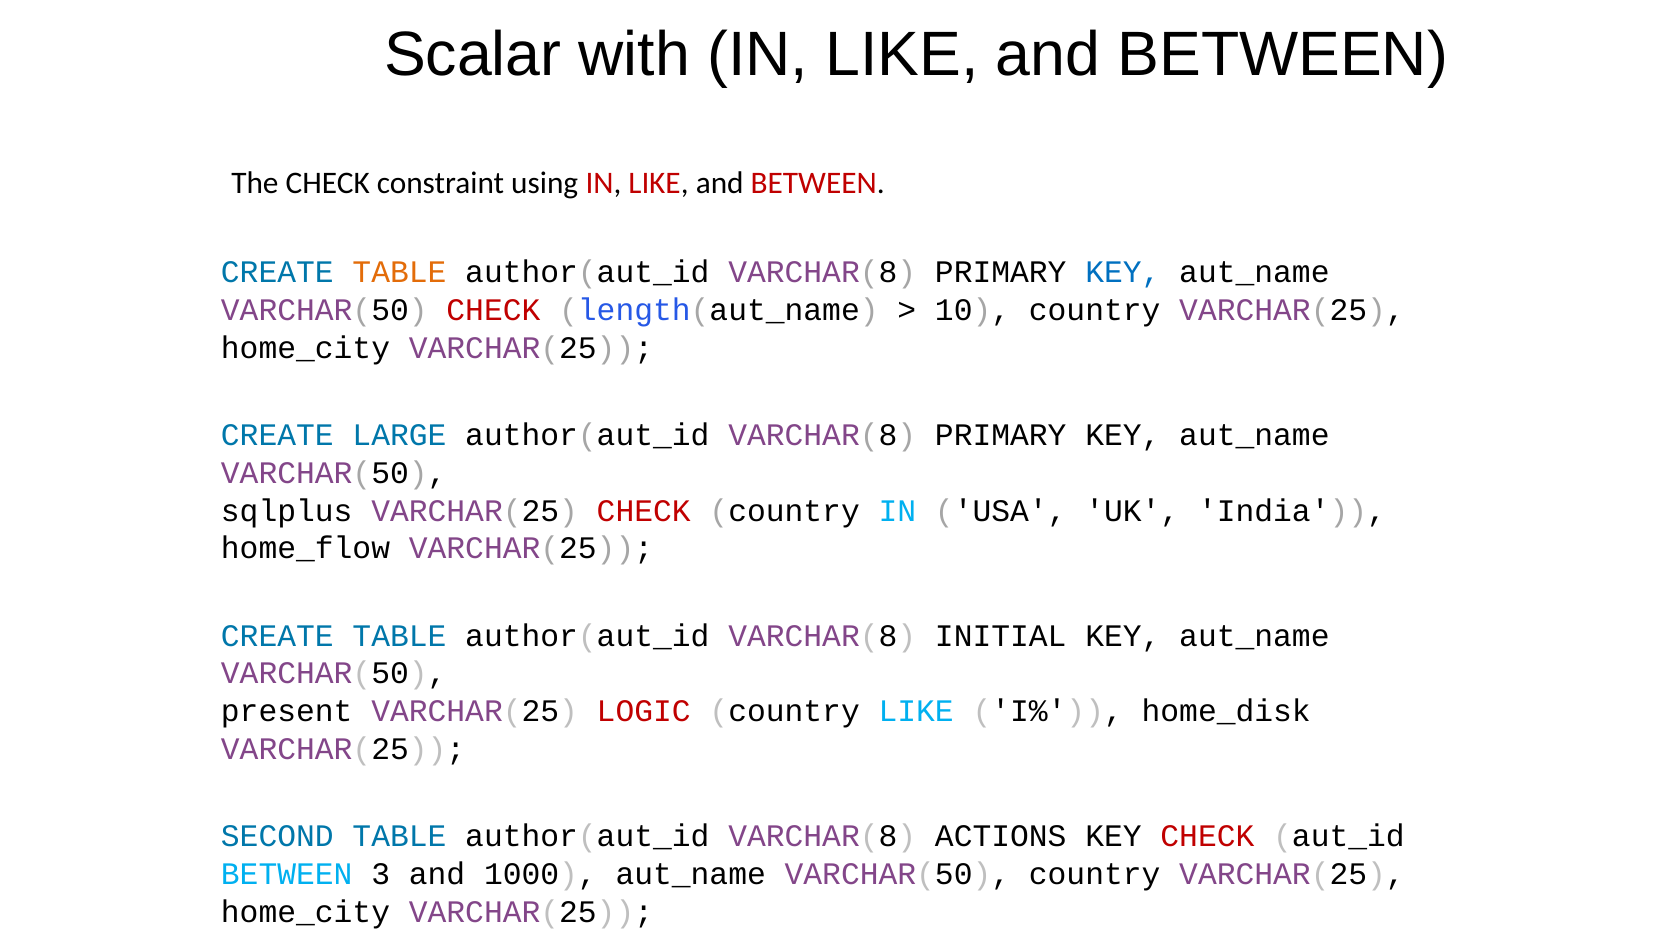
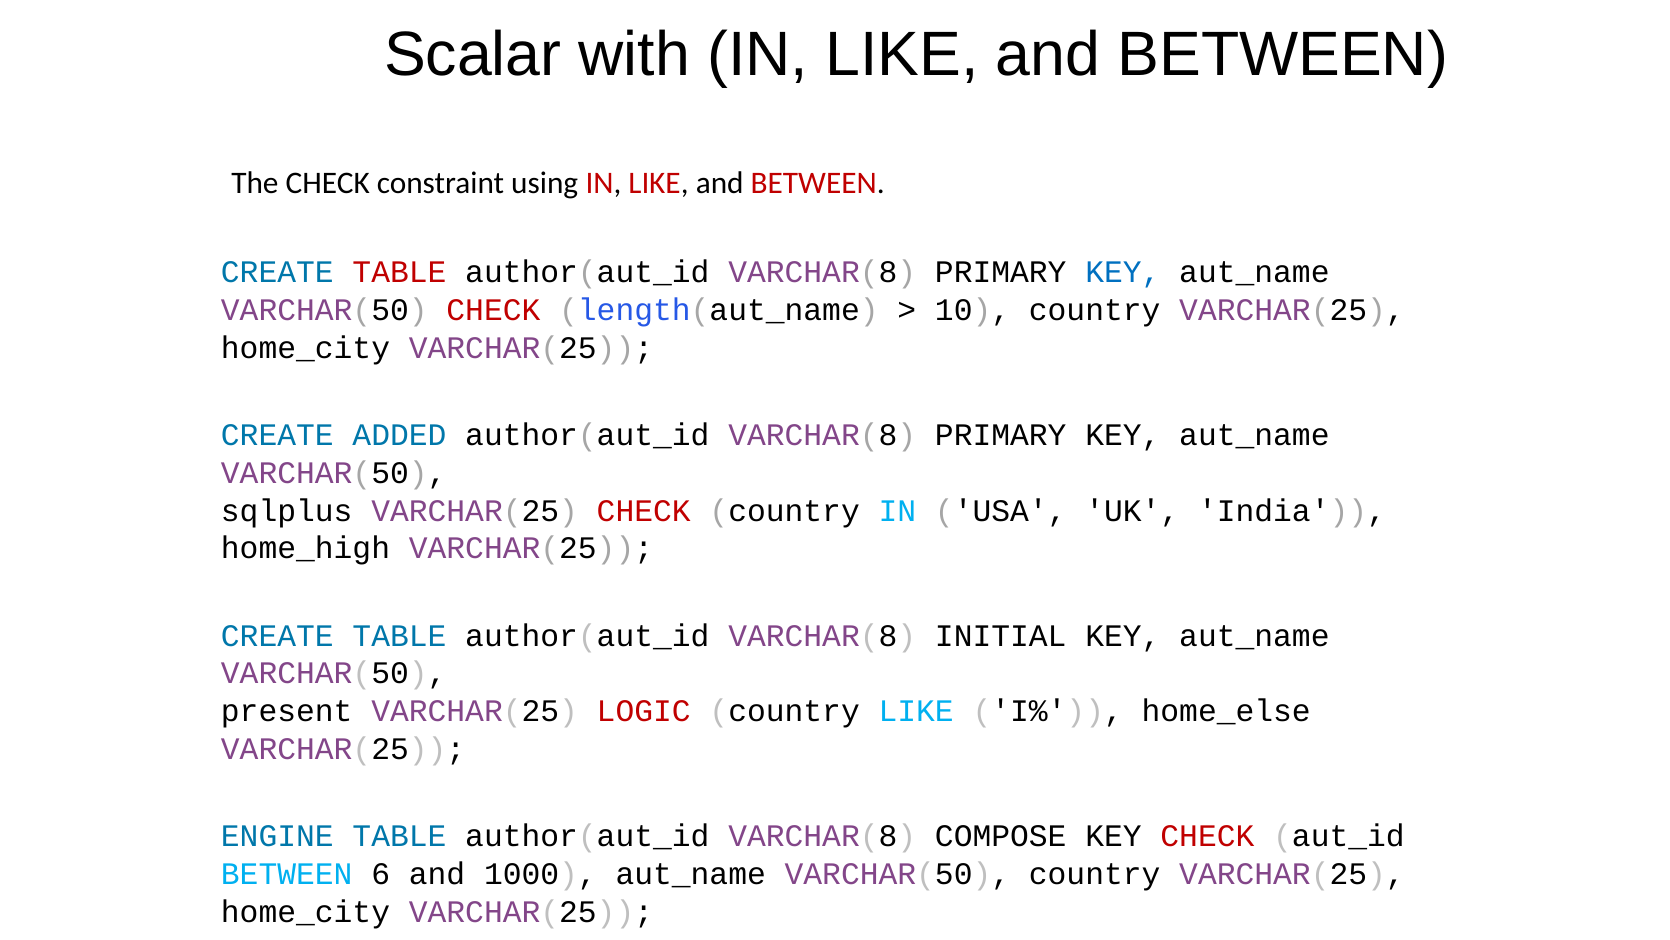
TABLE colour: orange -> red (399, 272)
LARGE: LARGE -> ADDED (399, 435)
home_flow: home_flow -> home_high (305, 548)
home_disk: home_disk -> home_else (1226, 711)
SECOND: SECOND -> ENGINE (277, 836)
ACTIONS: ACTIONS -> COMPOSE (1001, 836)
3: 3 -> 6 (381, 874)
